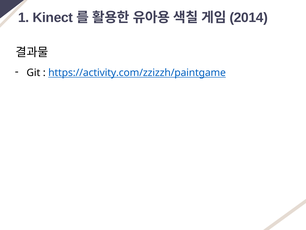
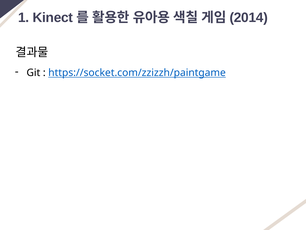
https://activity.com/zzizzh/paintgame: https://activity.com/zzizzh/paintgame -> https://socket.com/zzizzh/paintgame (137, 72)
